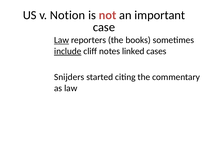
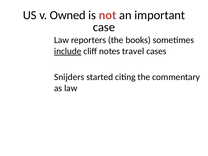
Notion: Notion -> Owned (68, 15)
Law underline: present -> none (62, 40)
linked: linked -> travel (133, 51)
